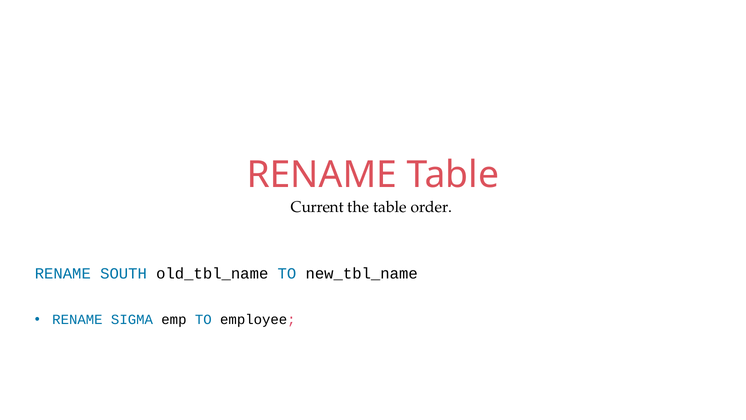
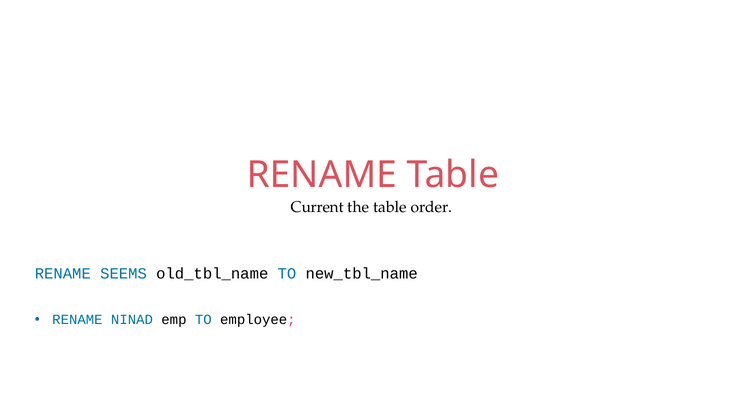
SOUTH: SOUTH -> SEEMS (124, 274)
SIGMA: SIGMA -> NINAD (132, 319)
